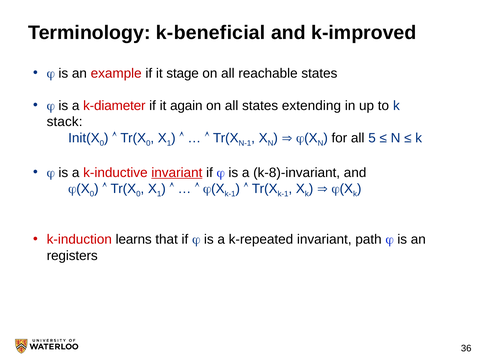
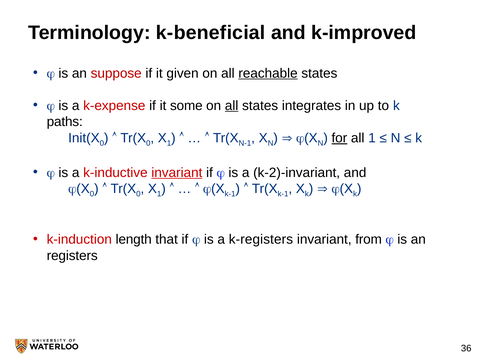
example: example -> suppose (116, 73)
stage: stage -> given (183, 73)
reachable underline: none -> present (268, 73)
k-diameter: k-diameter -> k-expense (114, 106)
again: again -> some (186, 106)
all underline: none -> present (232, 106)
extending: extending -> integrates (311, 106)
stack: stack -> paths (65, 122)
for underline: none -> present (339, 138)
all 5: 5 -> 1 (372, 138)
k-8)-invariant: k-8)-invariant -> k-2)-invariant (297, 172)
learns: learns -> length (134, 239)
k-repeated: k-repeated -> k-registers (261, 239)
path: path -> from (369, 239)
